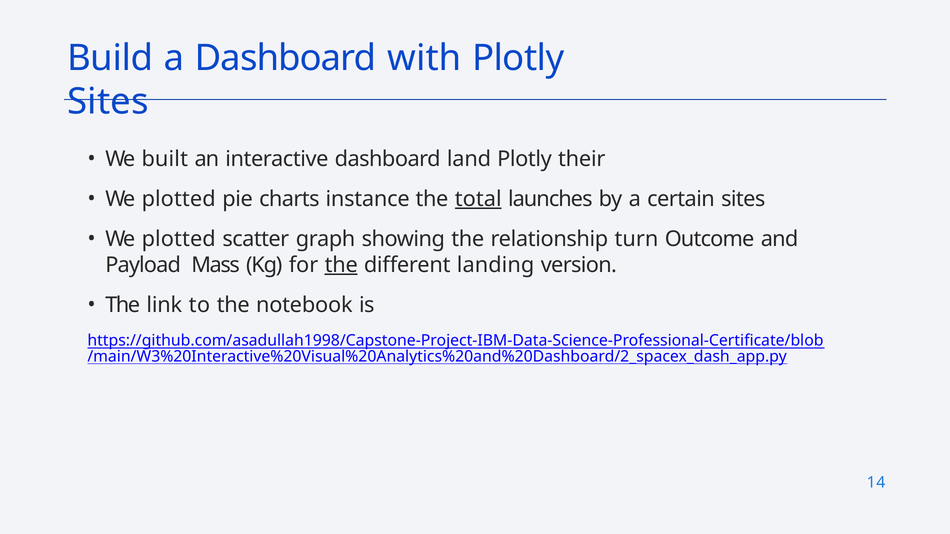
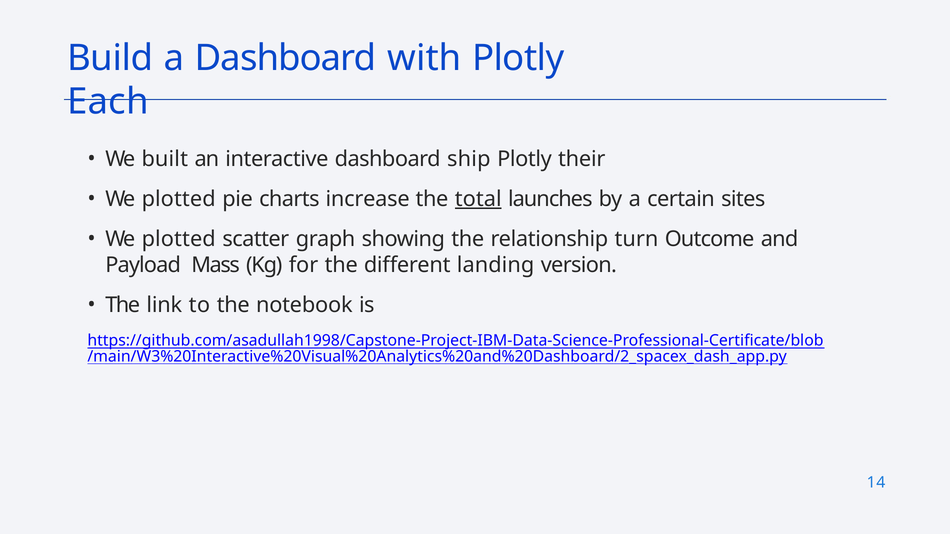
Sites: Sites -> Each (108, 102)
land: land -> ship (469, 159)
instance: instance -> increase (368, 199)
the underline: present -> none (341, 265)
